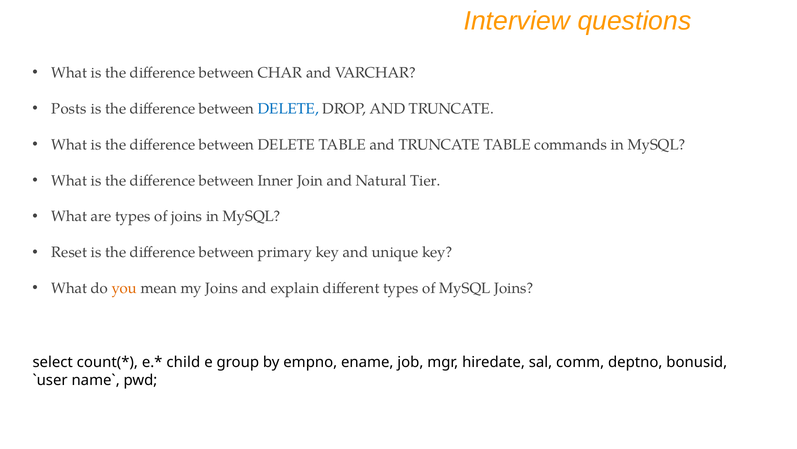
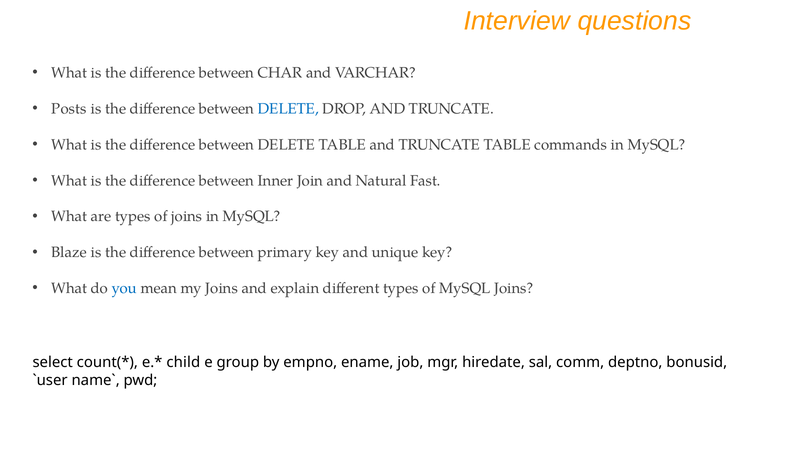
Tier: Tier -> Fast (425, 180)
Reset: Reset -> Blaze (69, 252)
you colour: orange -> blue (124, 288)
